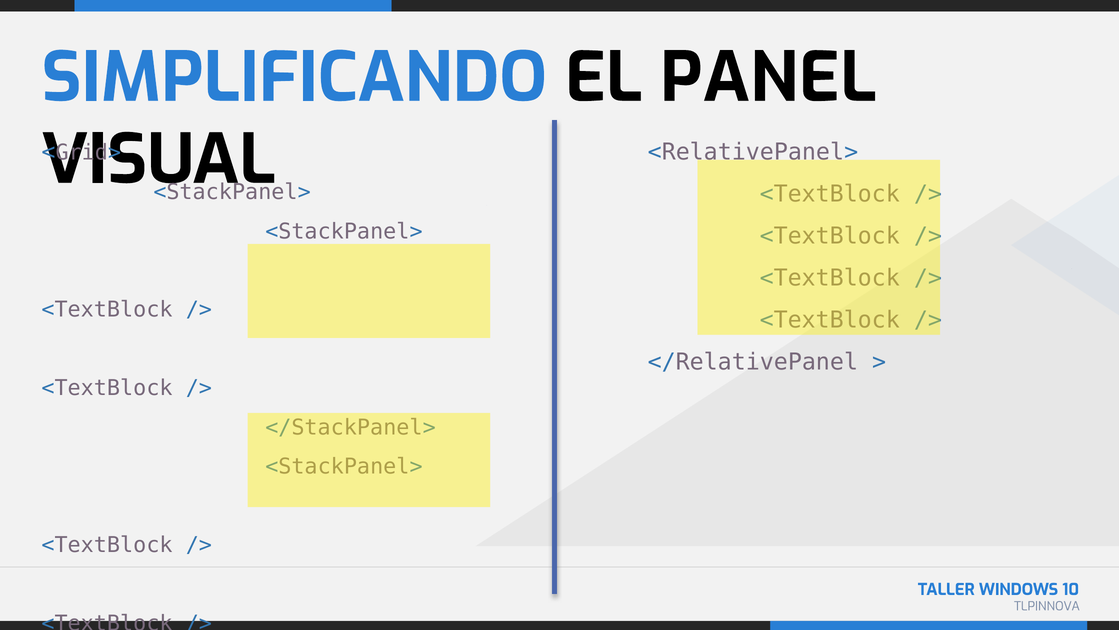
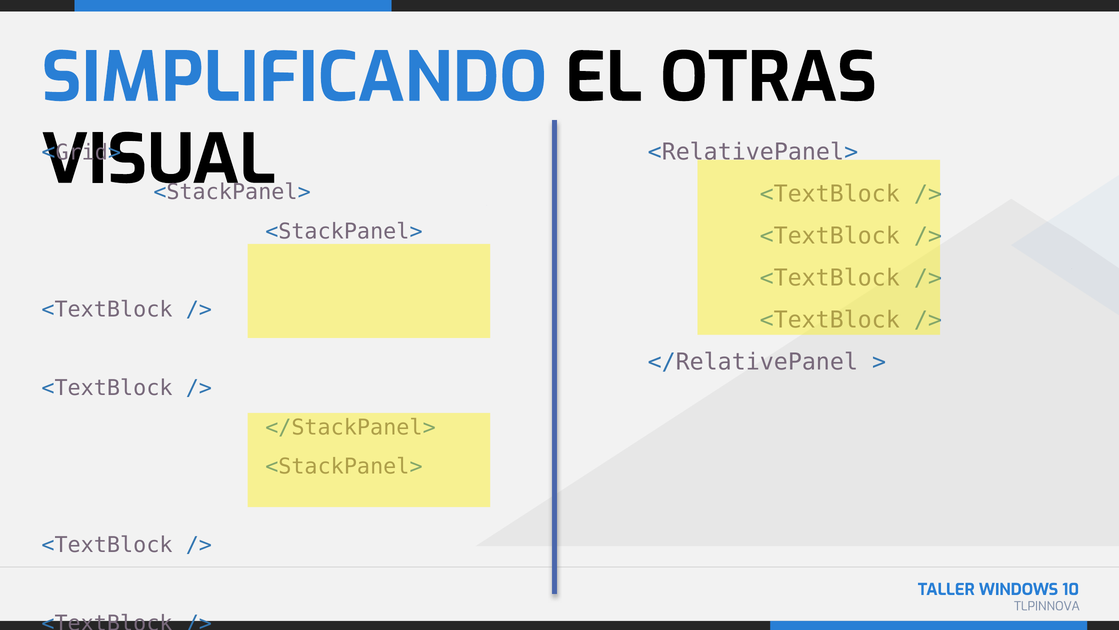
PANEL: PANEL -> OTRAS (769, 78)
